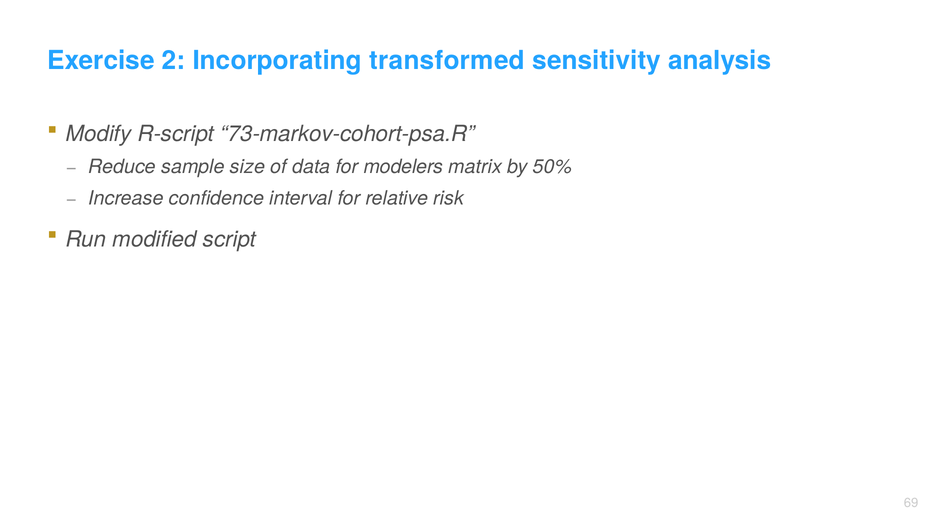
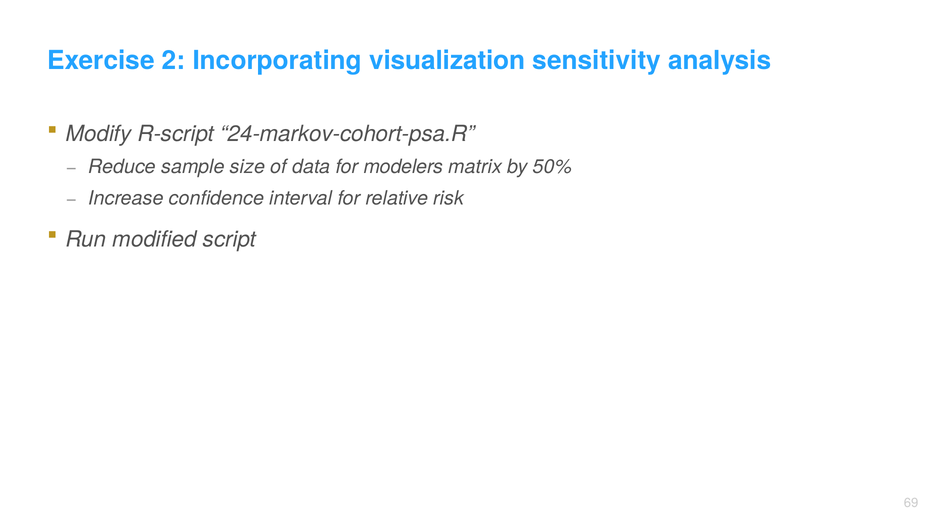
transformed: transformed -> visualization (447, 61)
73-markov-cohort-psa.R: 73-markov-cohort-psa.R -> 24-markov-cohort-psa.R (348, 134)
